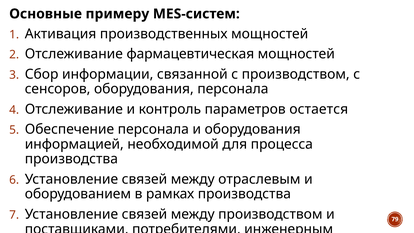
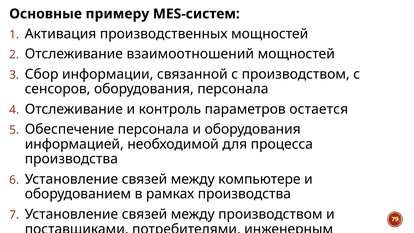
фармацевтическая: фармацевтическая -> взаимоотношений (190, 54)
отраслевым: отраслевым -> компьютере (259, 179)
